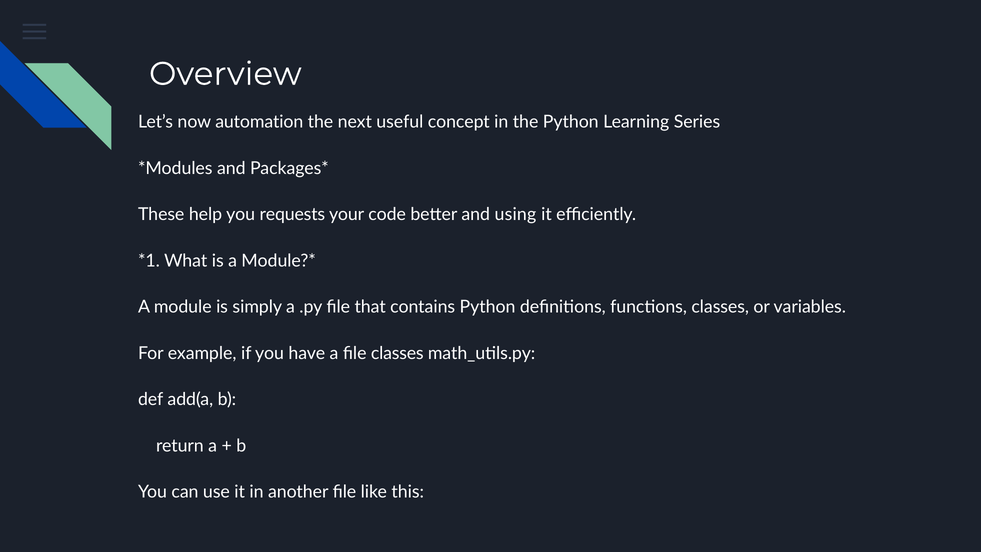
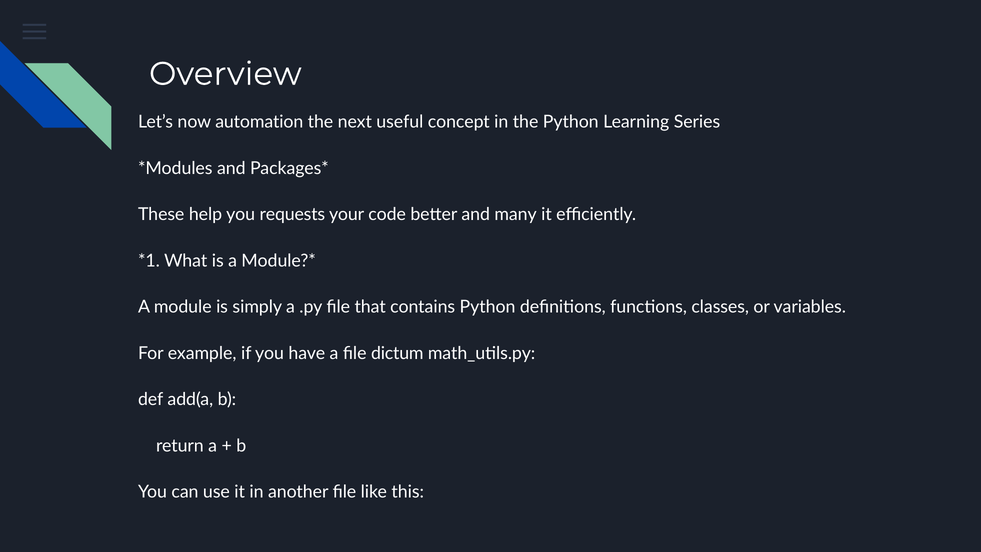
and using: using -> many (516, 215)
file classes: classes -> dictum (397, 353)
